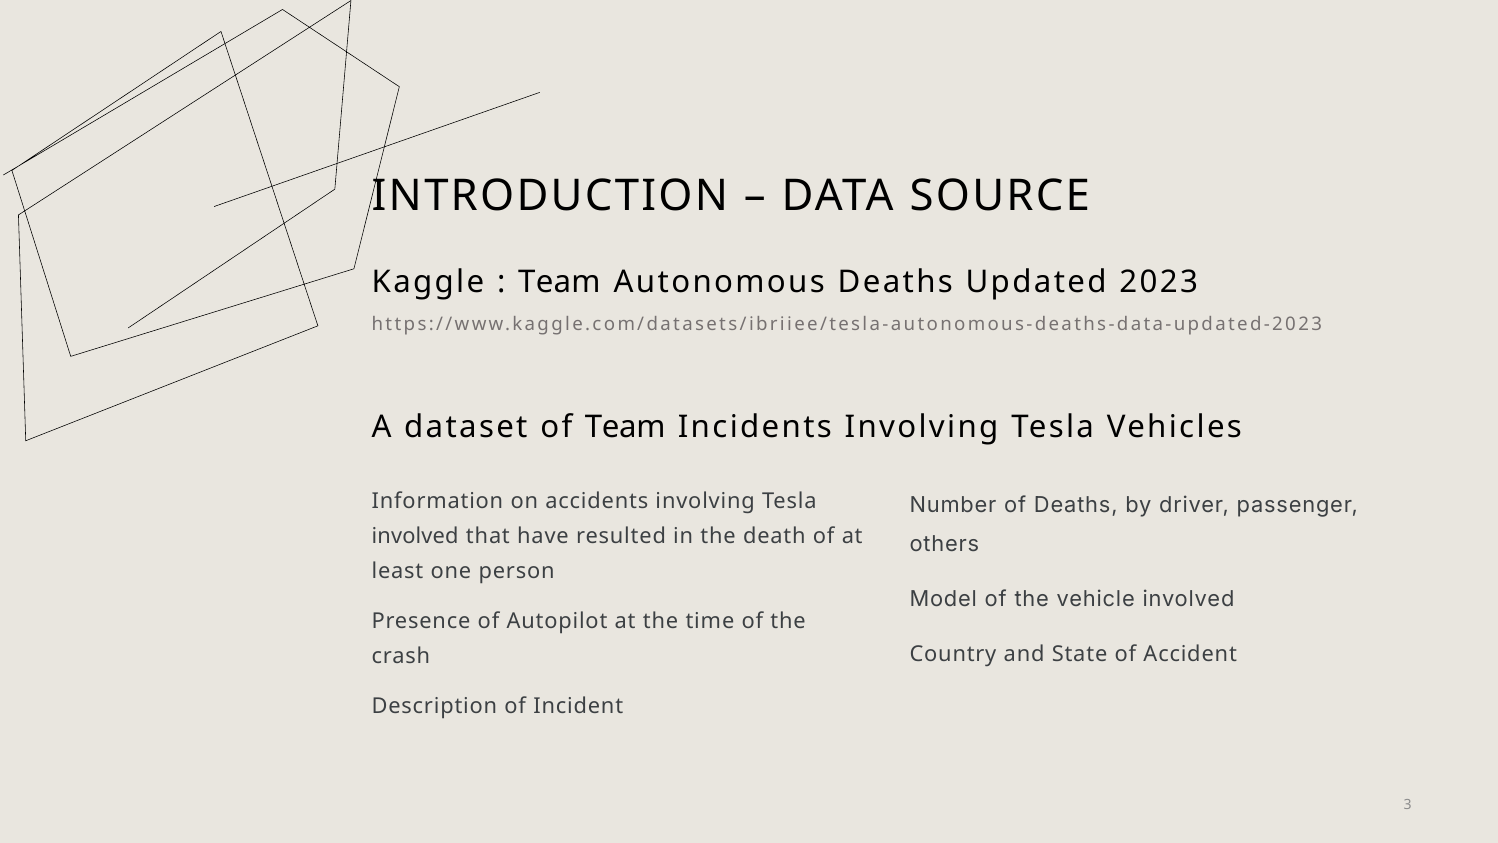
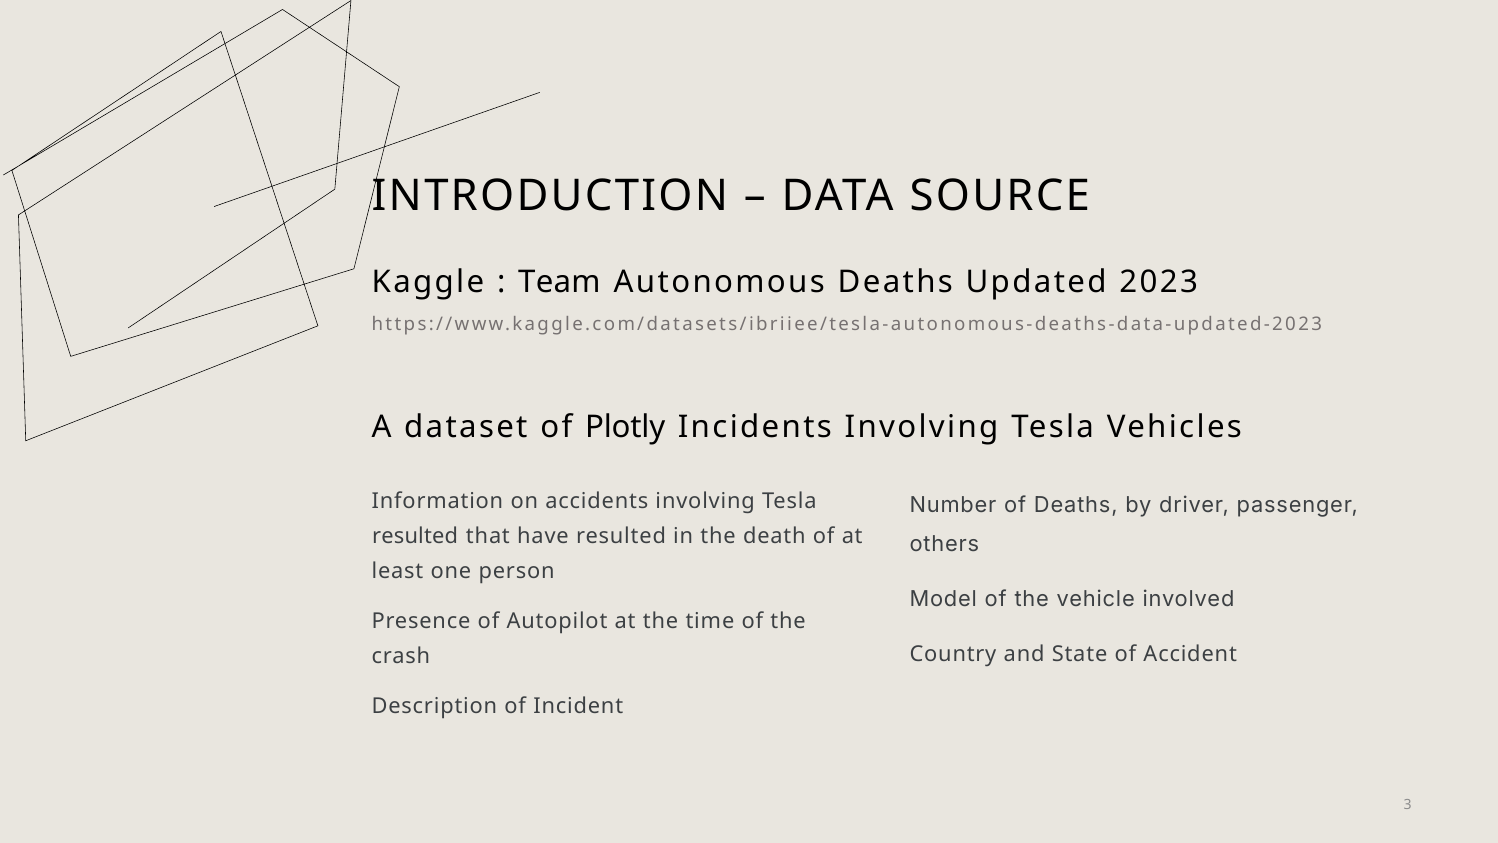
of Team: Team -> Plotly (625, 427)
involved: involved -> resulted (415, 536)
